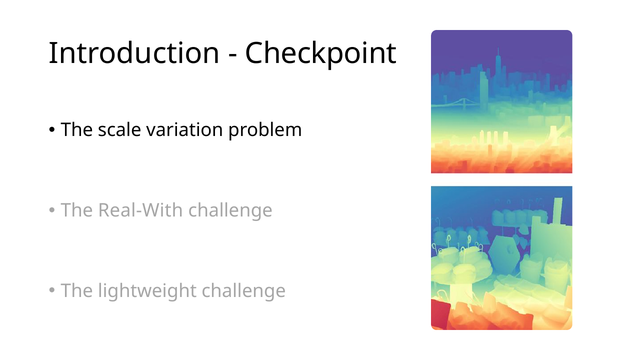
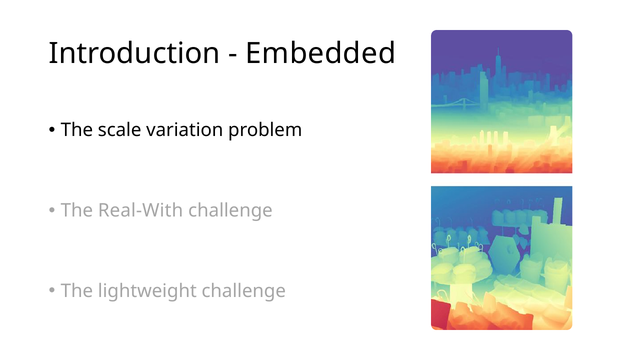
Checkpoint: Checkpoint -> Embedded (321, 54)
